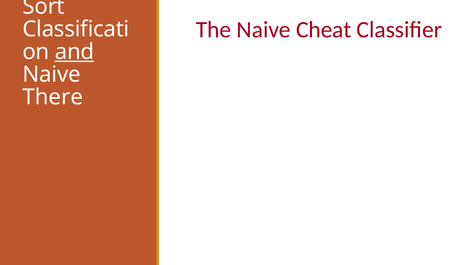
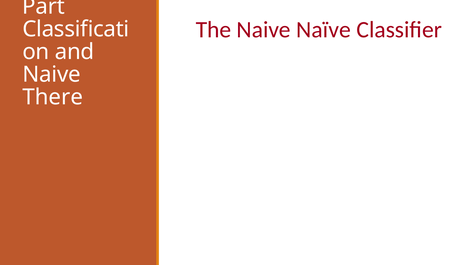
Sort: Sort -> Part (44, 6)
Cheat: Cheat -> Naïve (323, 30)
and underline: present -> none (74, 52)
